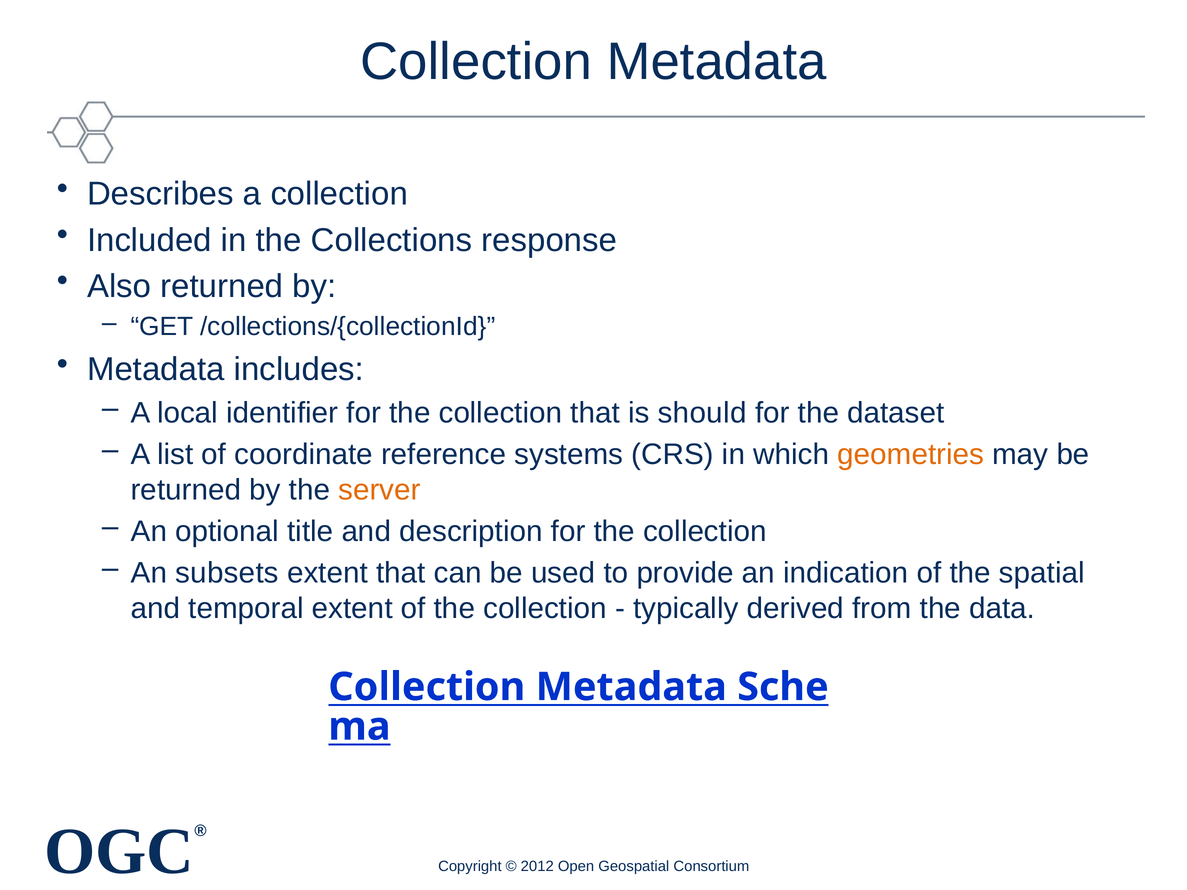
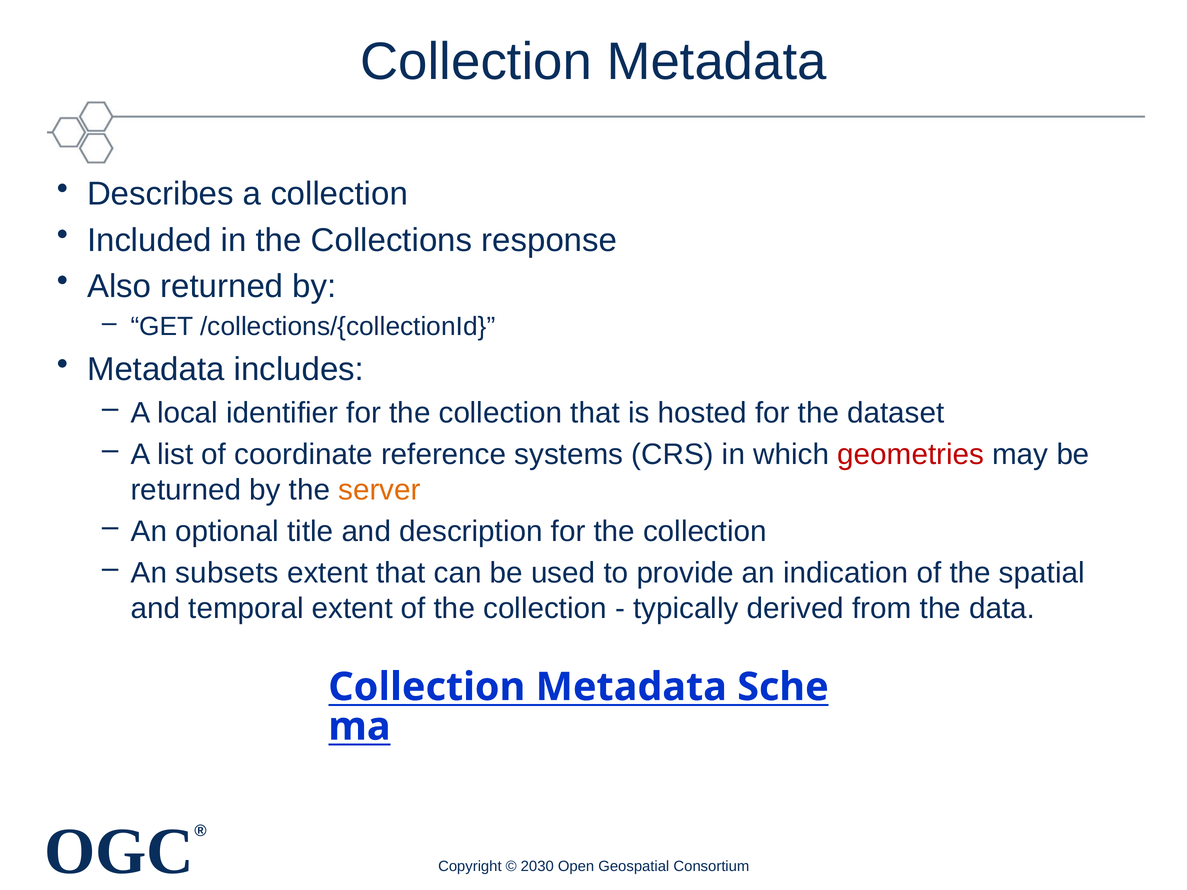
should: should -> hosted (702, 413)
geometries colour: orange -> red (911, 454)
2012: 2012 -> 2030 (537, 867)
